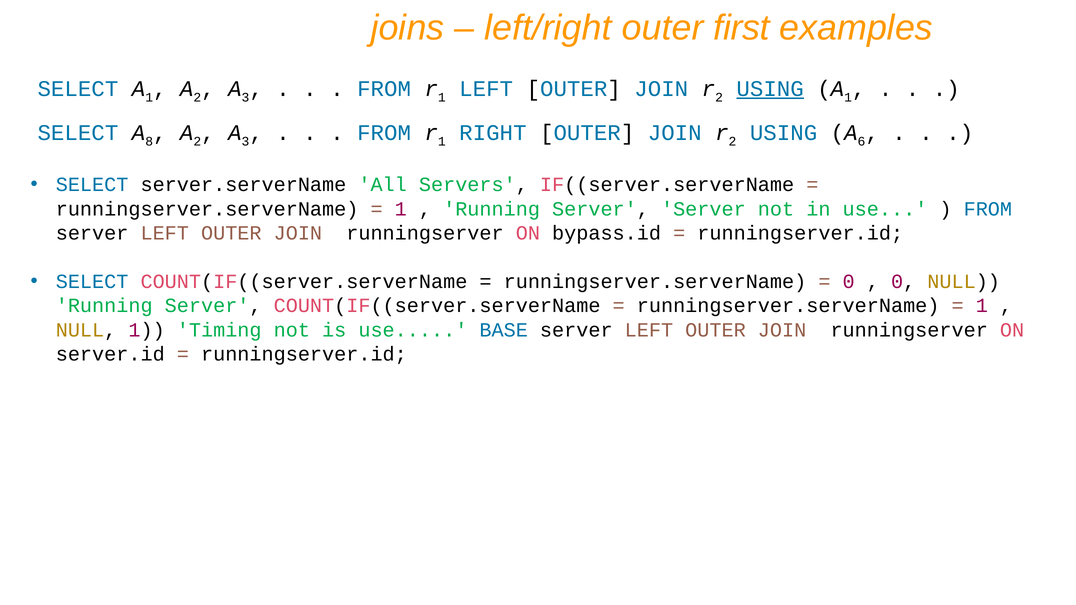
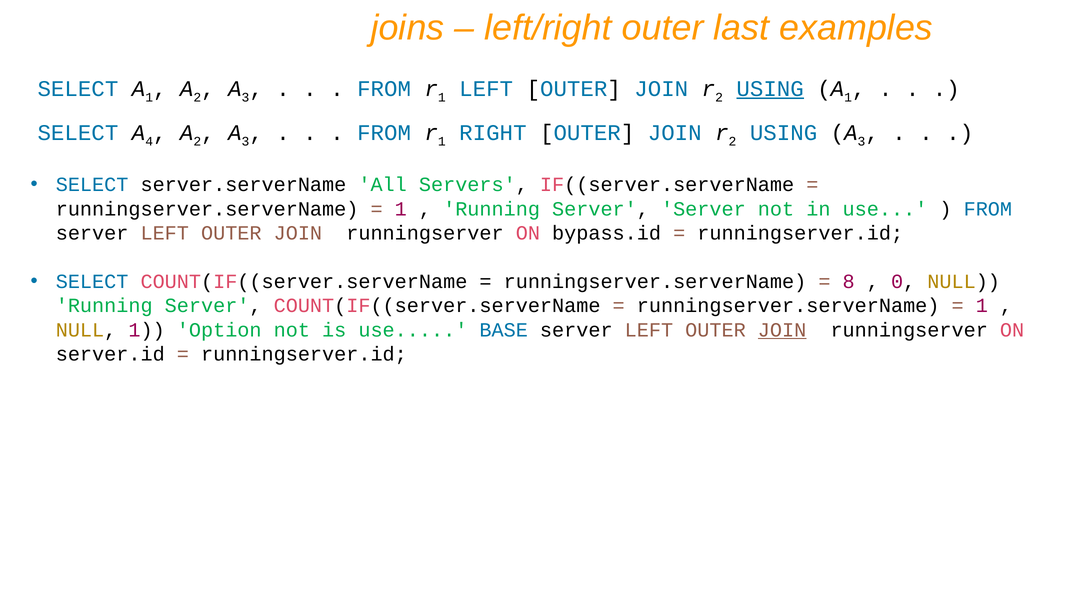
first: first -> last (741, 28)
8: 8 -> 4 (149, 142)
6: 6 -> 3 (861, 142)
0: 0 -> 8 (849, 282)
Timing: Timing -> Option (219, 330)
JOIN underline: none -> present (782, 330)
